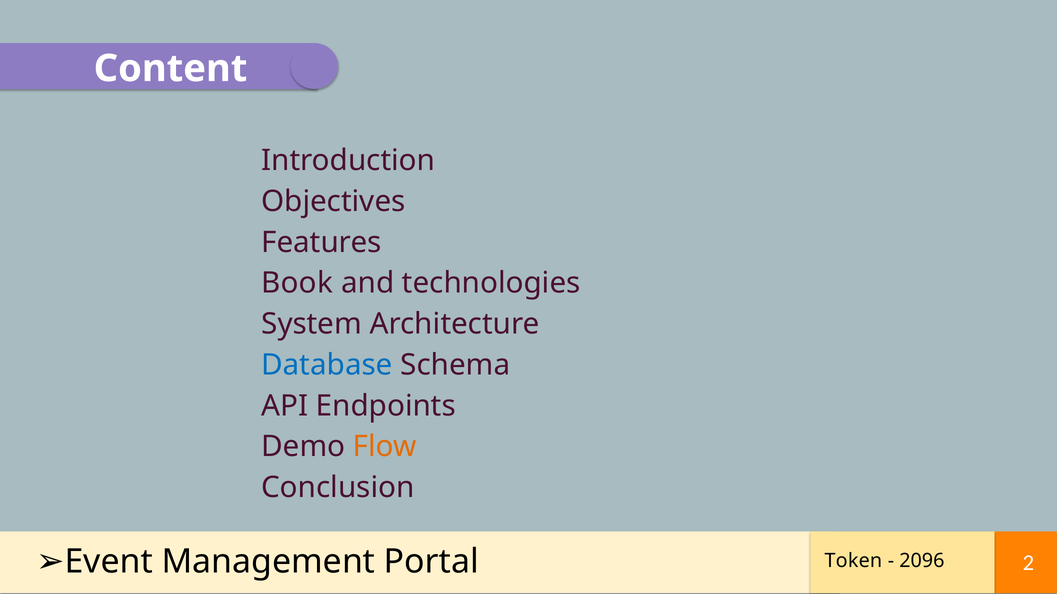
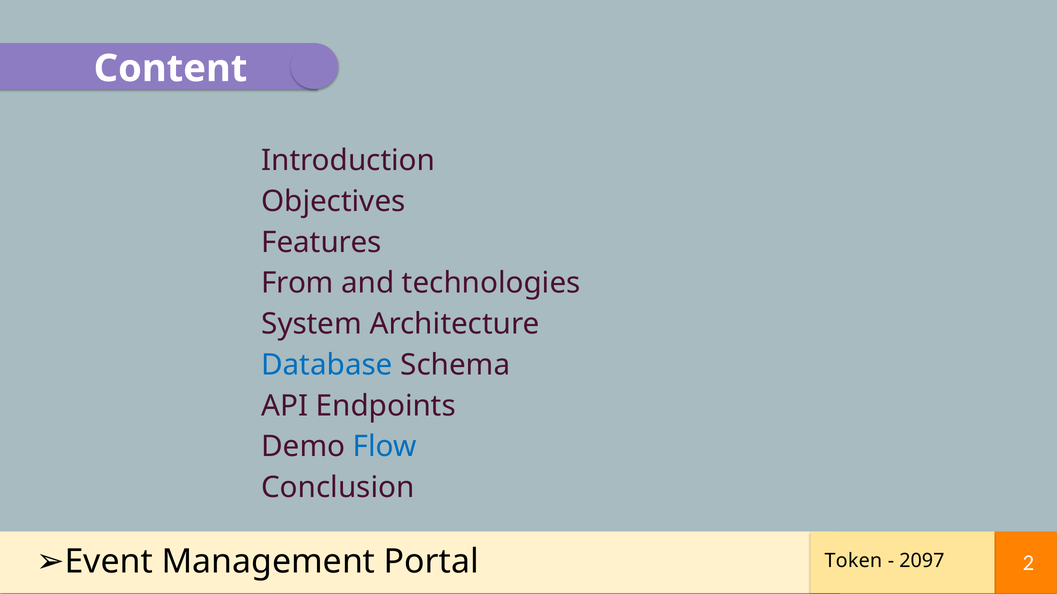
Book: Book -> From (297, 283)
Flow colour: orange -> blue (385, 447)
2096: 2096 -> 2097 (922, 561)
